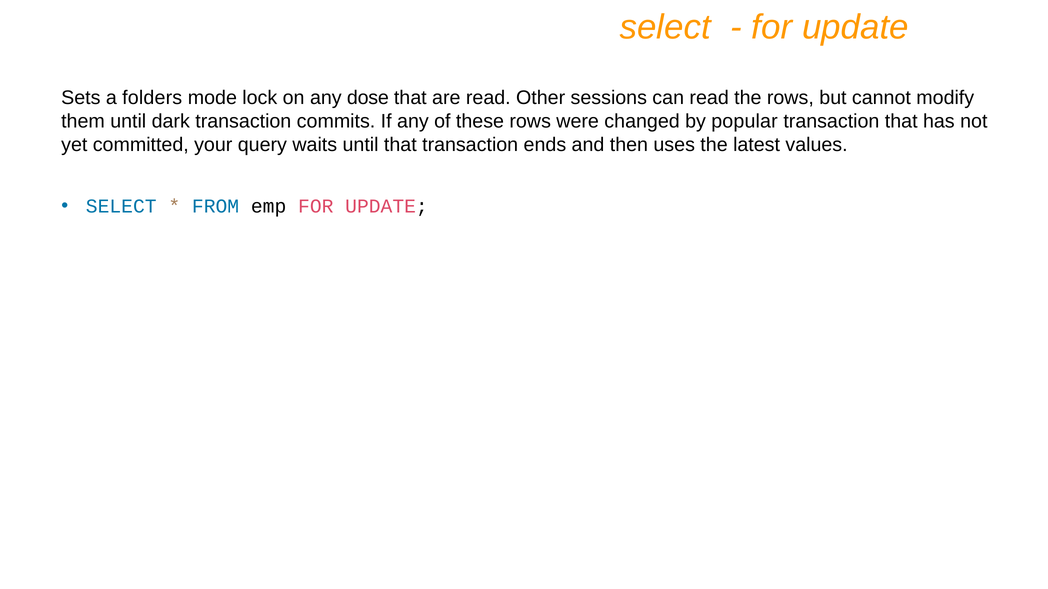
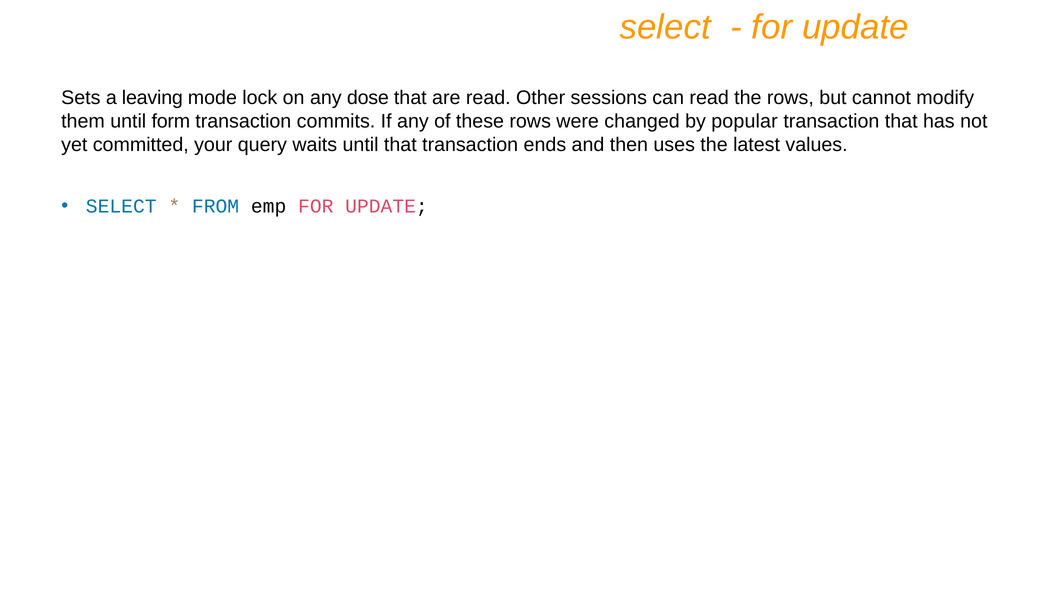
folders: folders -> leaving (152, 98)
dark: dark -> form (171, 121)
